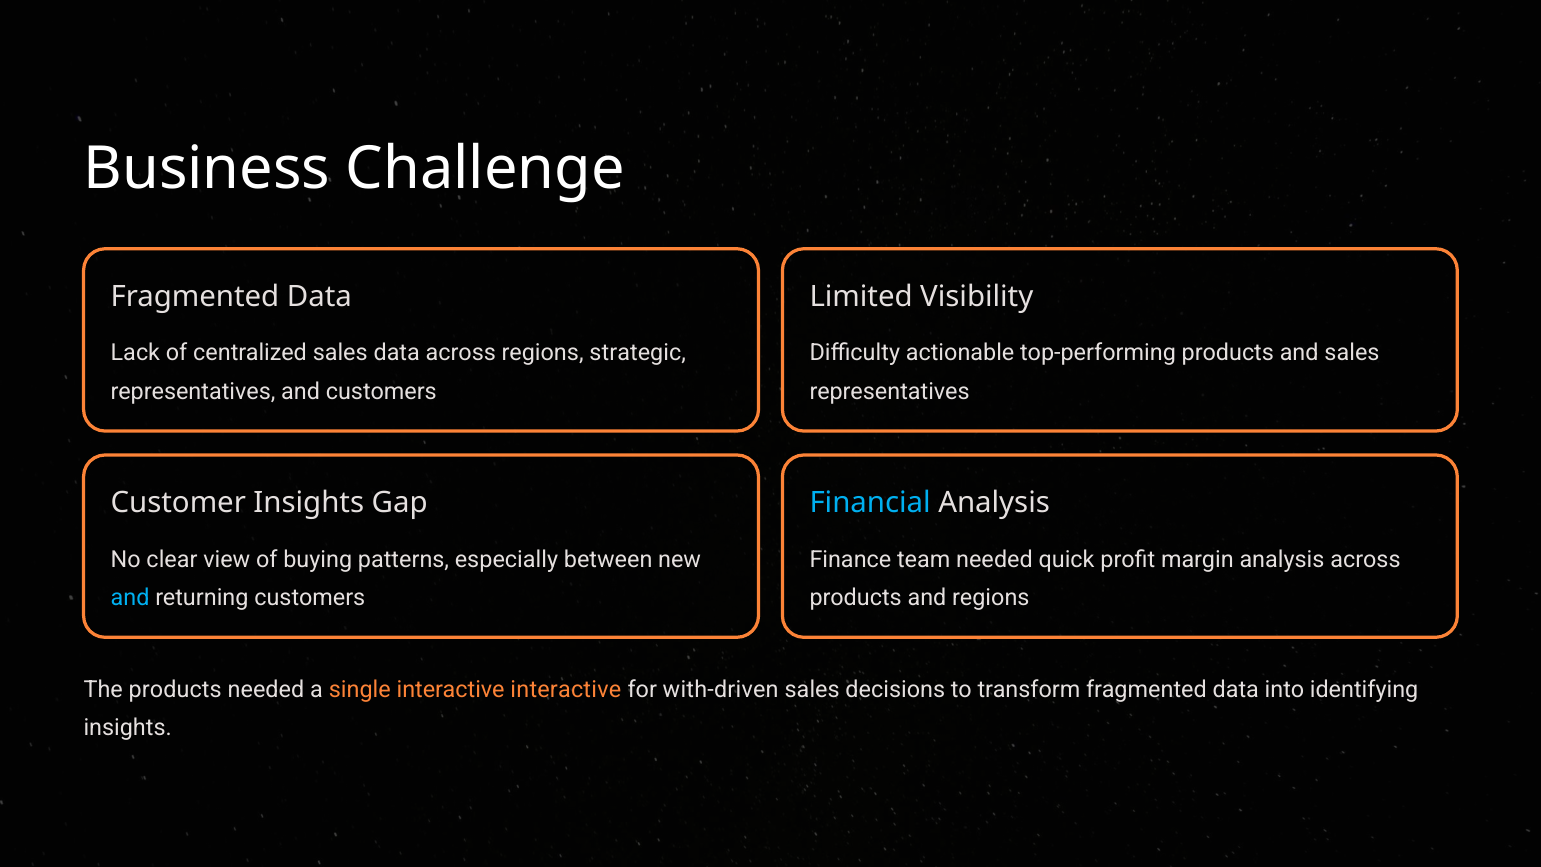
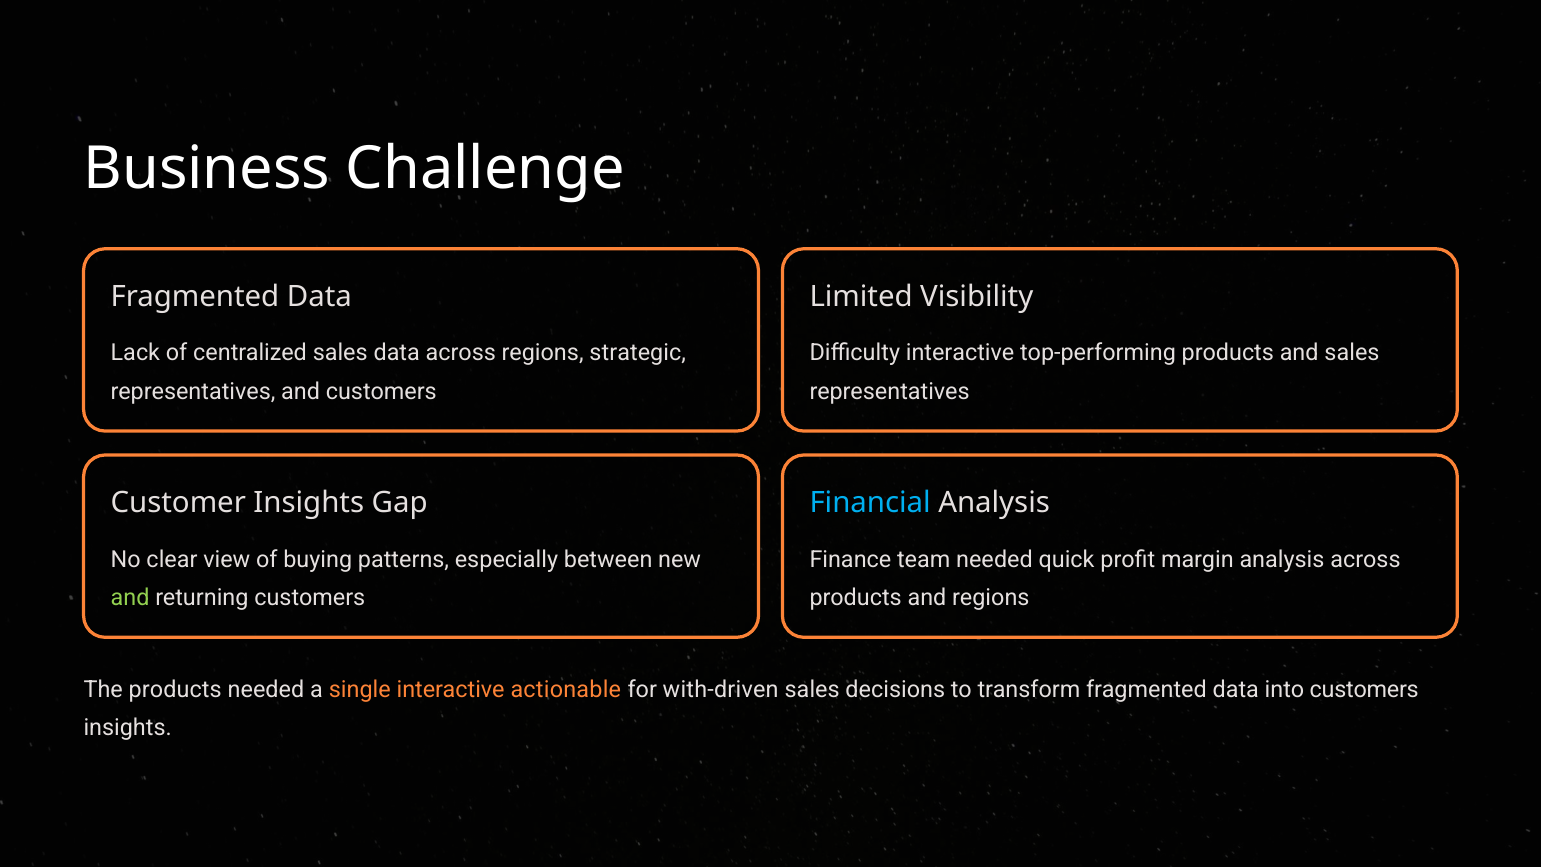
Difficulty actionable: actionable -> interactive (960, 353)
and colour: light blue -> light green (130, 597)
interactive interactive: interactive -> actionable (566, 690)
into identifying: identifying -> customers (1364, 690)
